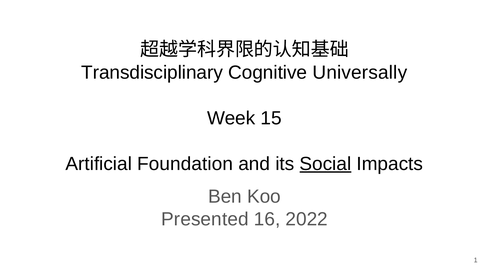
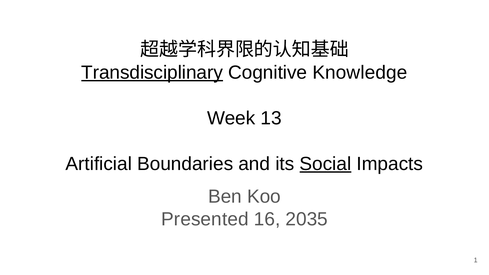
Transdisciplinary underline: none -> present (152, 73)
Universally: Universally -> Knowledge (360, 73)
15: 15 -> 13 (271, 118)
Foundation: Foundation -> Boundaries (185, 164)
2022: 2022 -> 2035 (307, 219)
